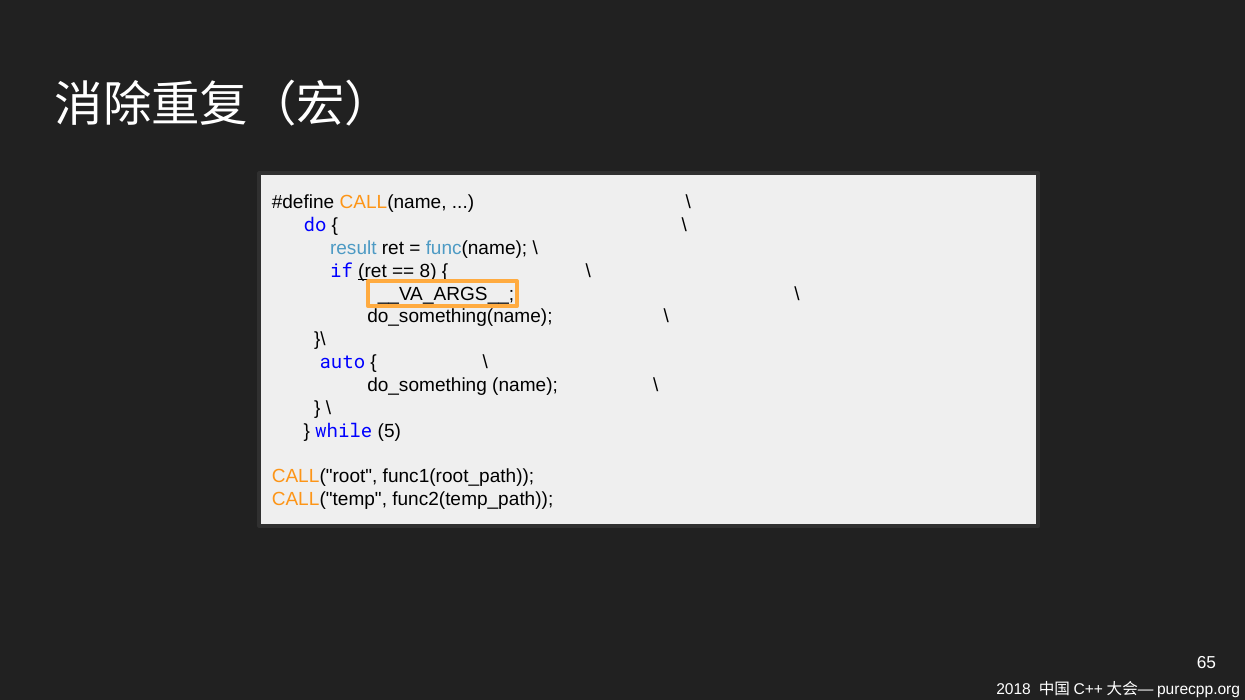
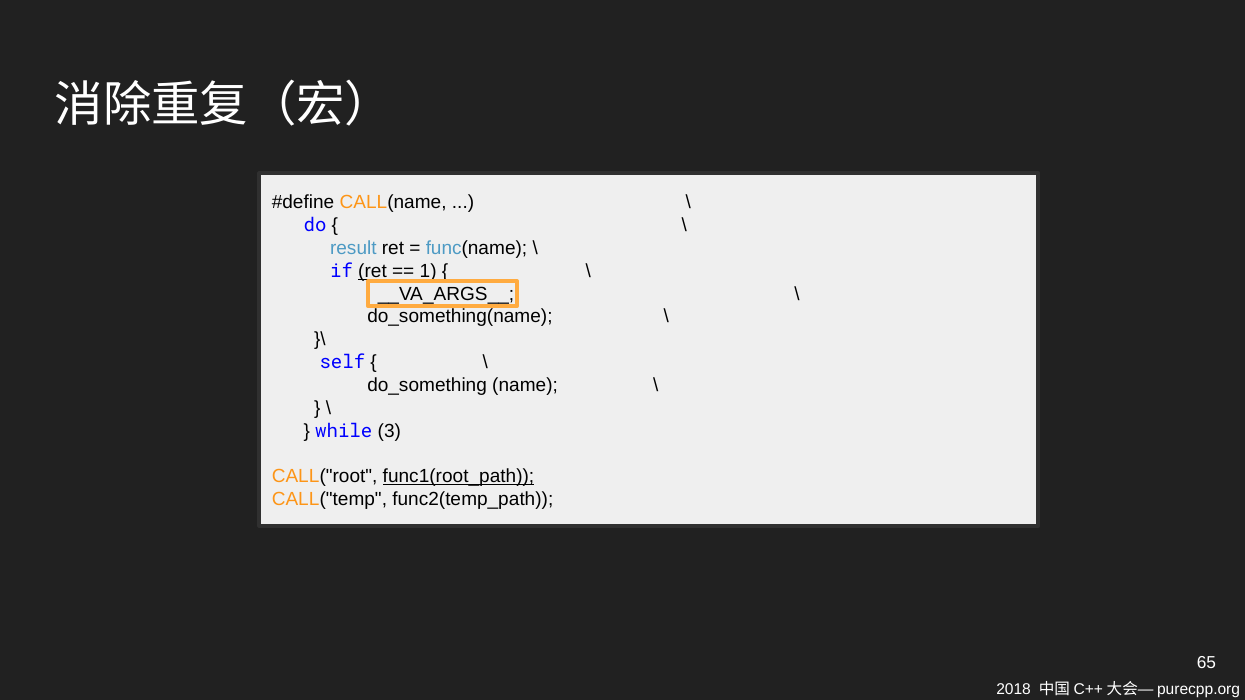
8: 8 -> 1 (428, 271)
auto: auto -> self (342, 363)
5: 5 -> 3 (389, 431)
func1(root_path underline: none -> present (459, 477)
